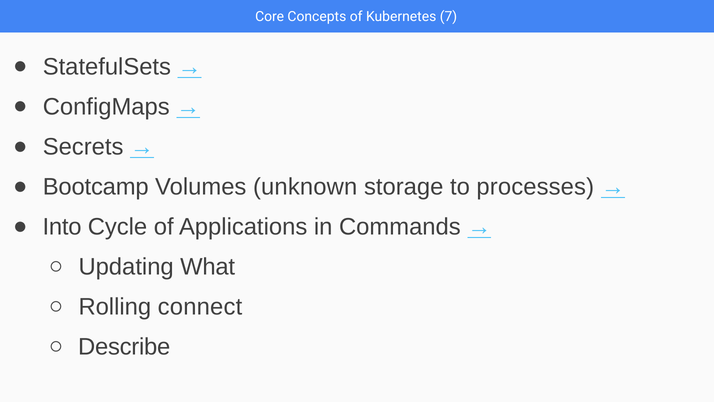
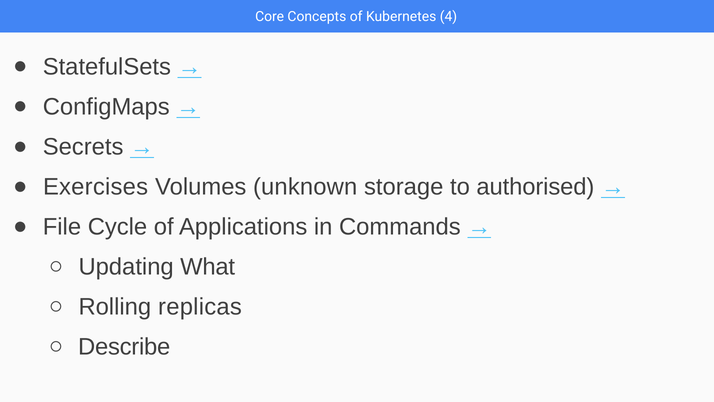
7: 7 -> 4 (448, 16)
Bootcamp: Bootcamp -> Exercises (96, 187)
processes: processes -> authorised (535, 187)
Into: Into -> File (62, 227)
connect: connect -> replicas (200, 307)
